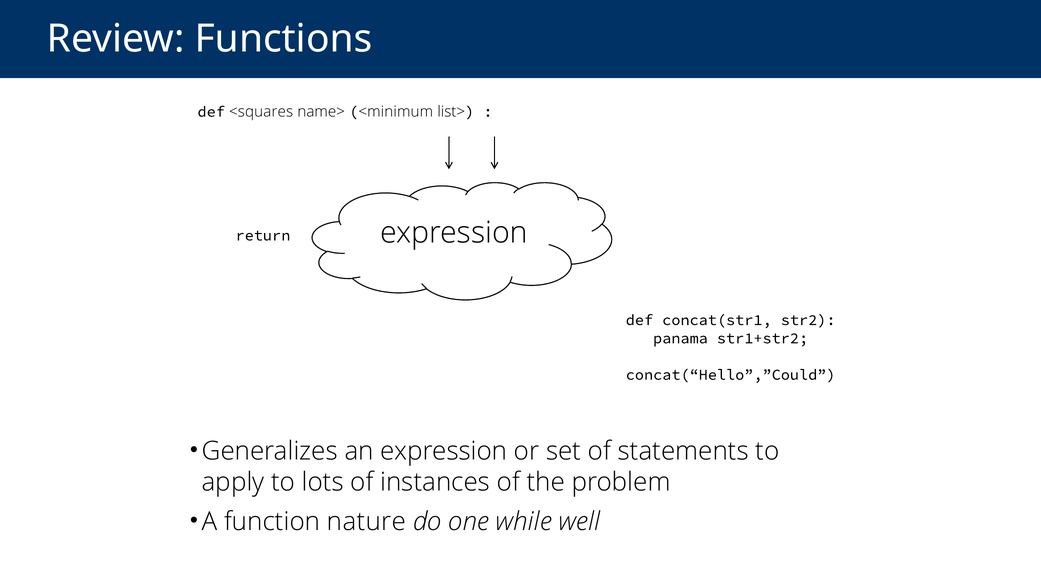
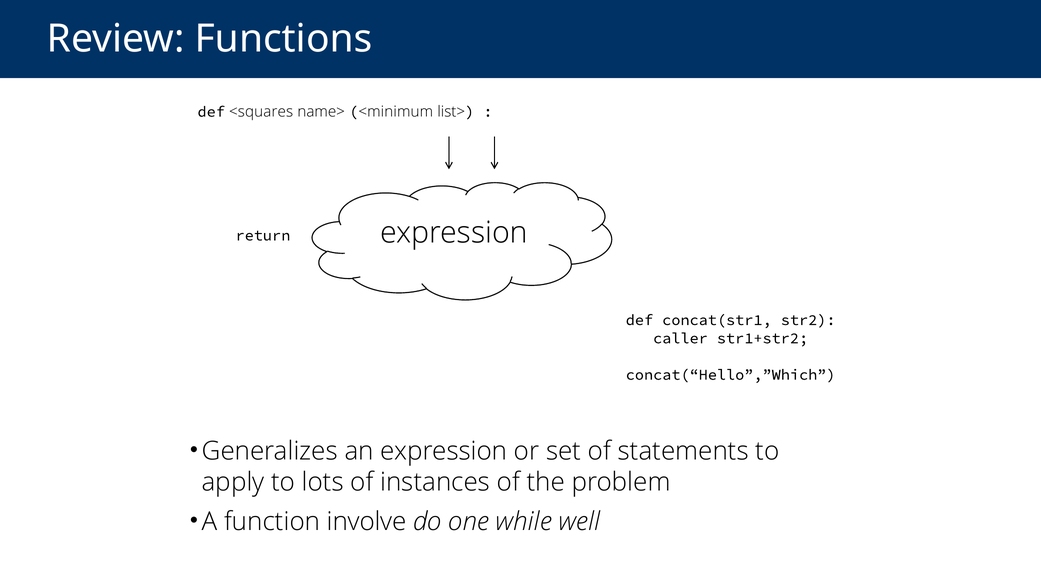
panama: panama -> caller (680, 338)
concat(“Hello”,”Could: concat(“Hello”,”Could -> concat(“Hello”,”Which (731, 374)
nature: nature -> involve (367, 521)
